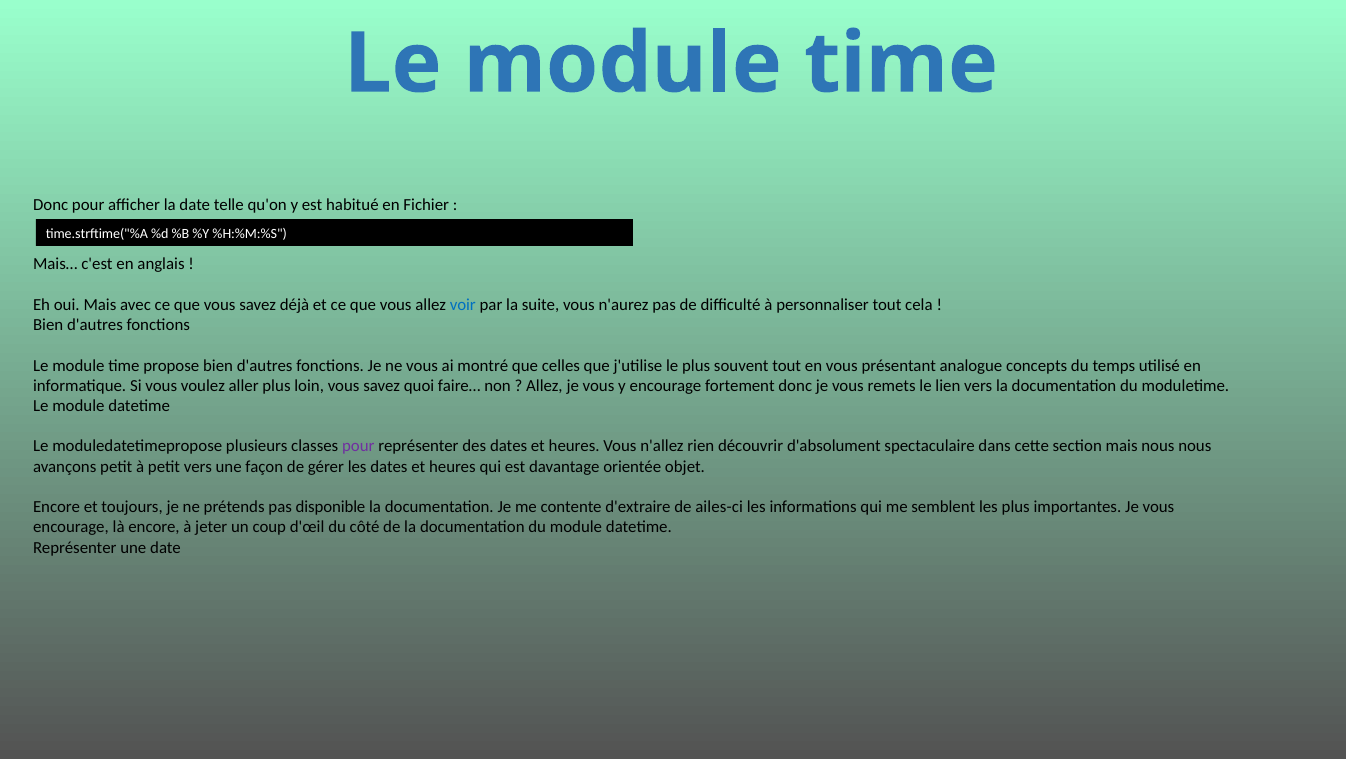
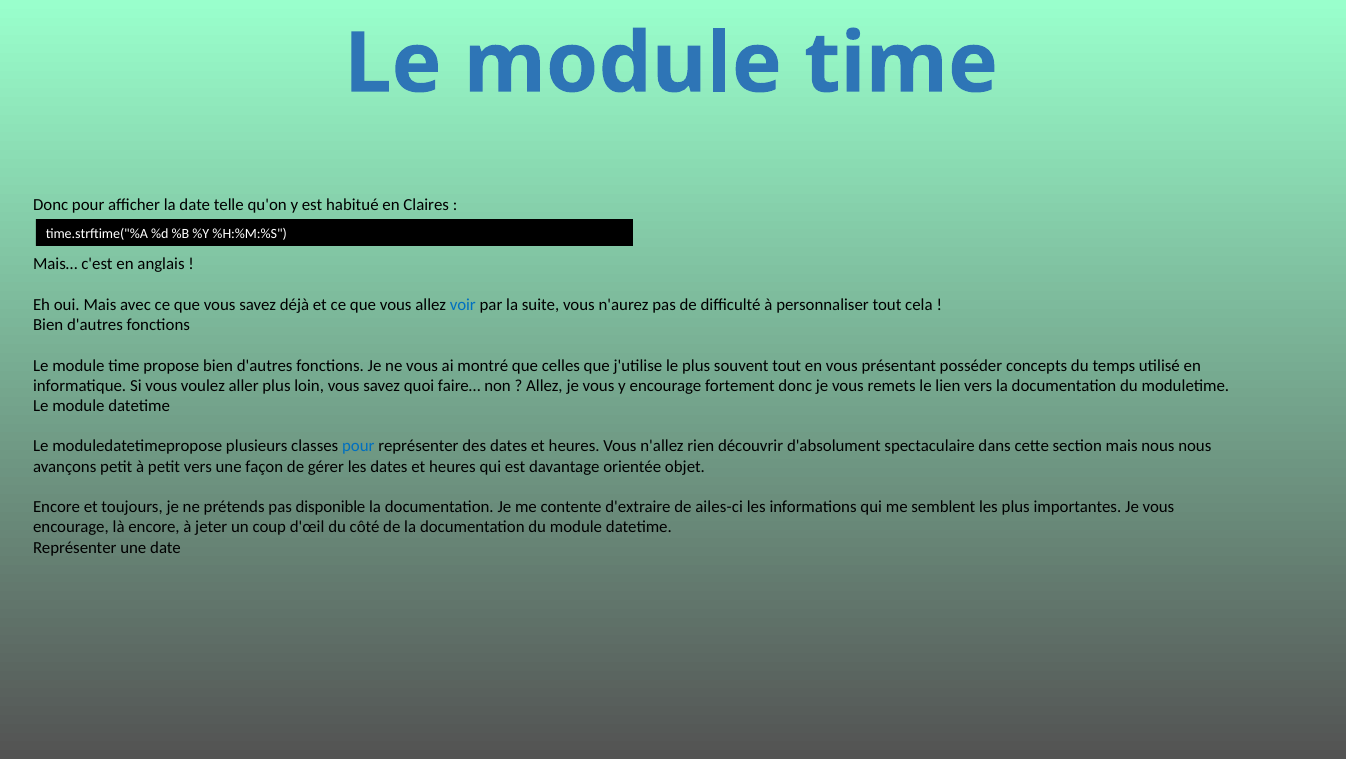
Fichier: Fichier -> Claires (426, 205)
analogue: analogue -> posséder (971, 365)
pour colour: purple -> blue (358, 446)
